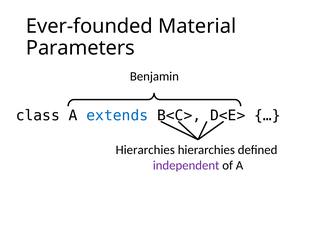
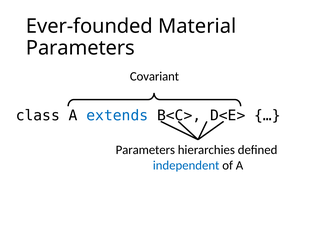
Benjamin: Benjamin -> Covariant (154, 76)
Hierarchies: Hierarchies -> Parameters (145, 150)
independent colour: purple -> blue (186, 165)
